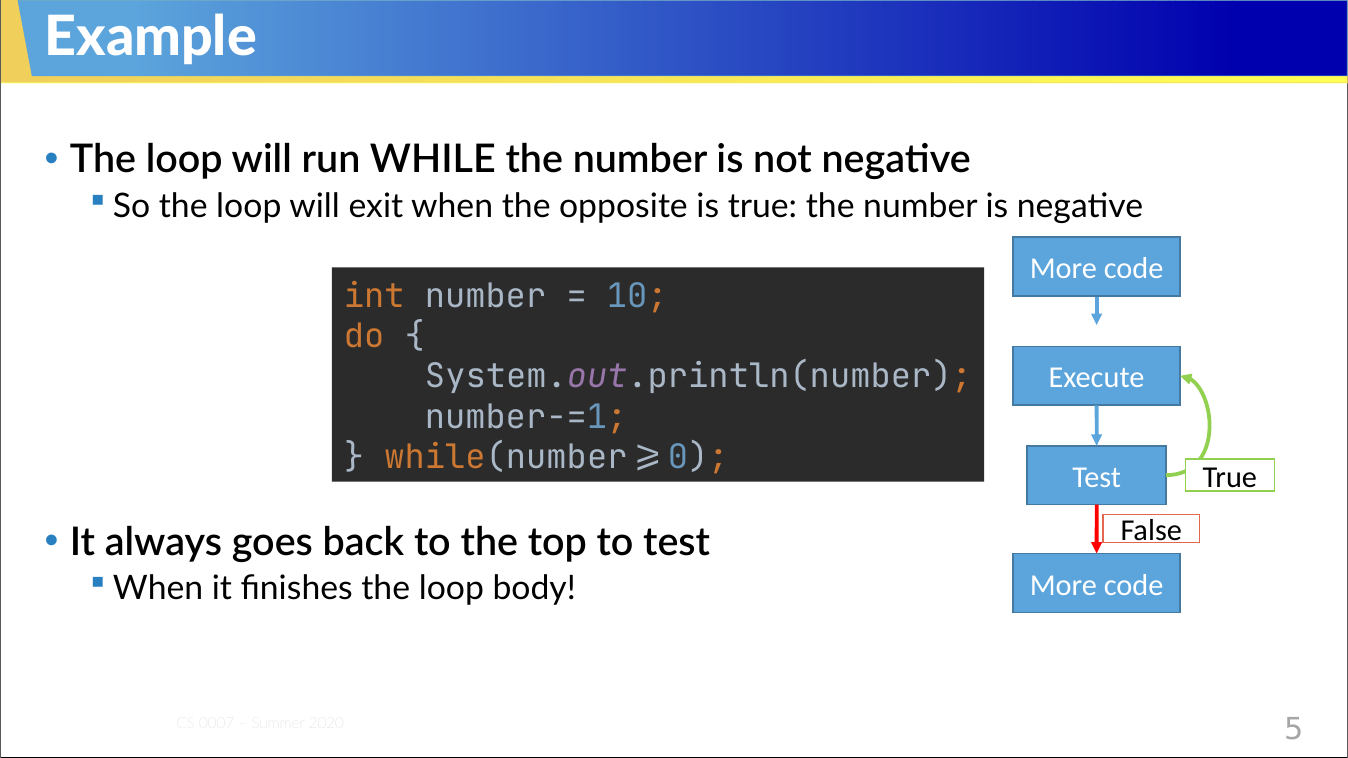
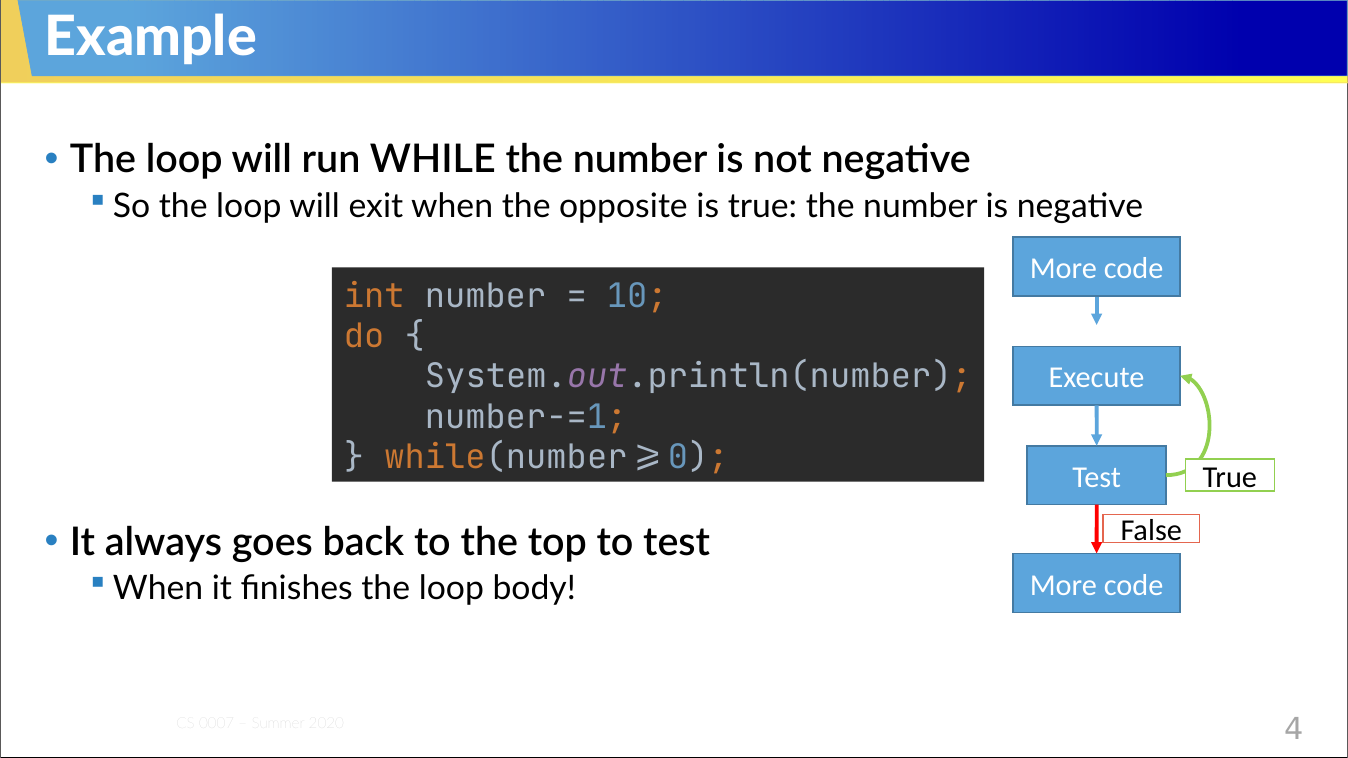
5: 5 -> 4 (1294, 730)
